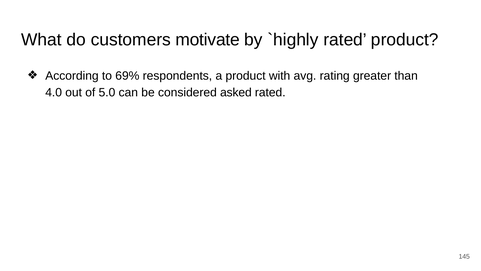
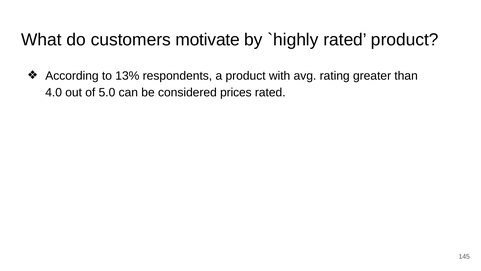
69%: 69% -> 13% (127, 76)
asked: asked -> prices (236, 92)
